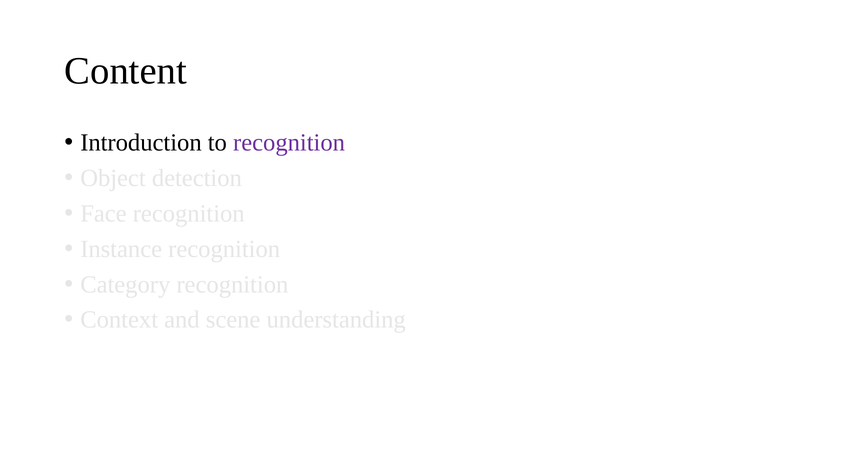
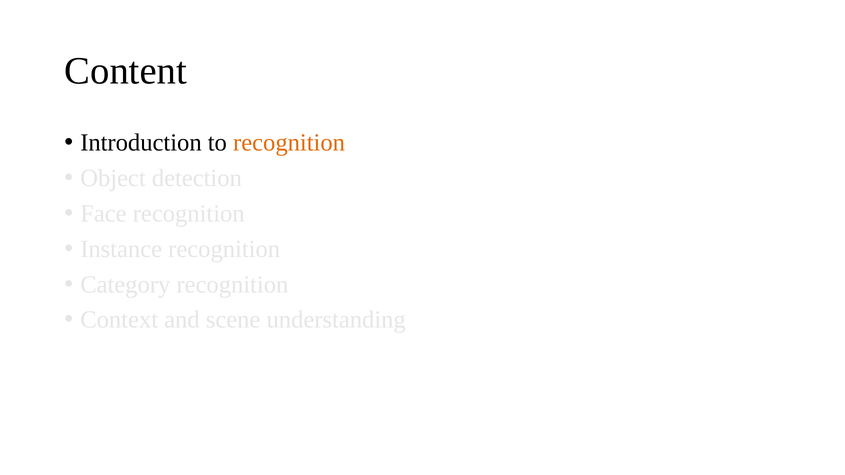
recognition colour: purple -> orange (289, 143)
